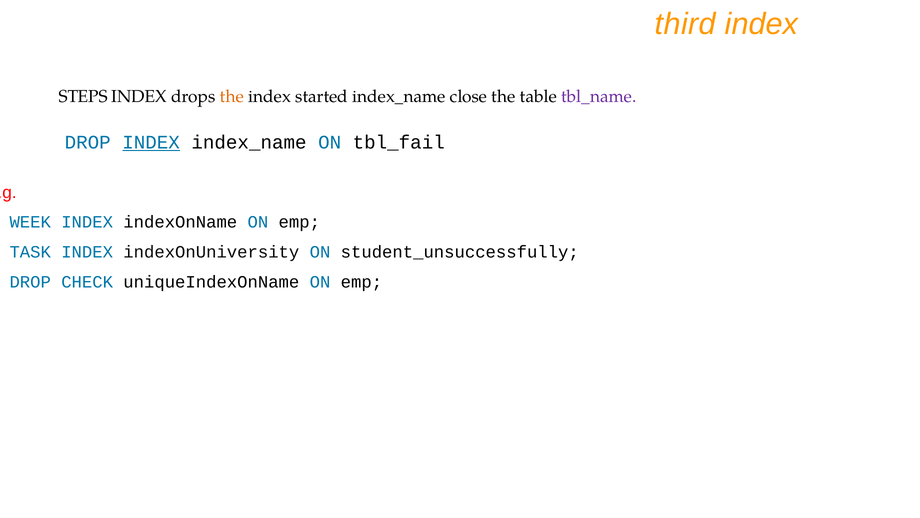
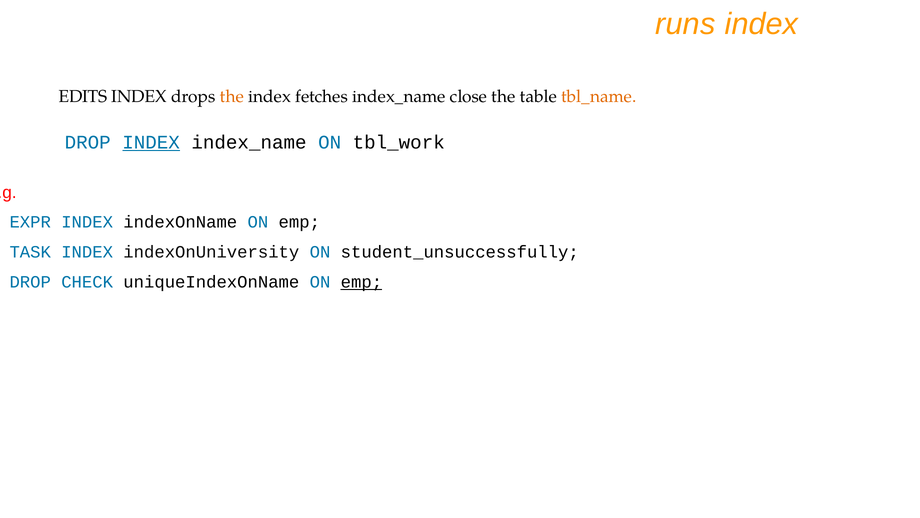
third: third -> runs (685, 24)
STEPS: STEPS -> EDITS (83, 97)
started: started -> fetches (322, 97)
tbl_name colour: purple -> orange (599, 97)
tbl_fail: tbl_fail -> tbl_work (399, 142)
WEEK: WEEK -> EXPR (30, 222)
emp underline: none -> present (361, 282)
